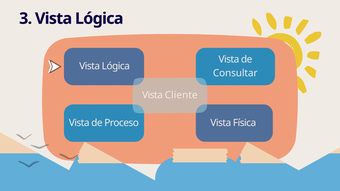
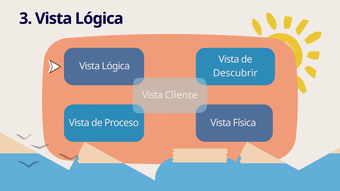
Consultar: Consultar -> Descubrir (235, 73)
